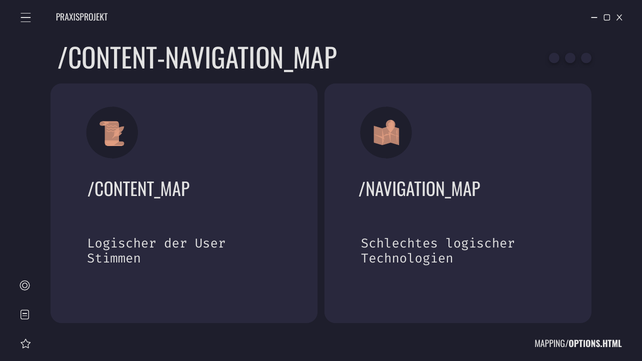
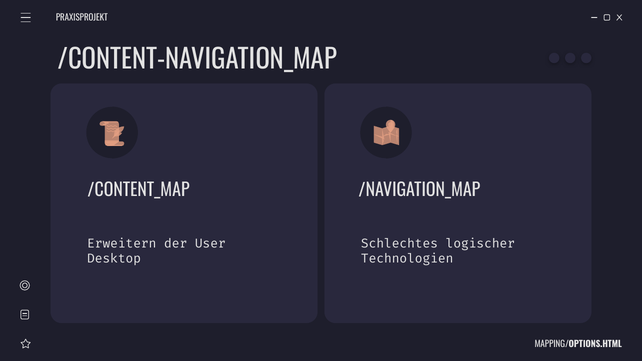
Logischer: Logischer -> Erweitern (122, 244)
Stimmen: Stimmen -> Desktop (114, 259)
